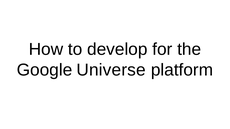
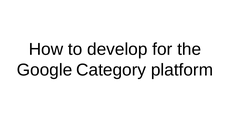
Universe: Universe -> Category (111, 70)
